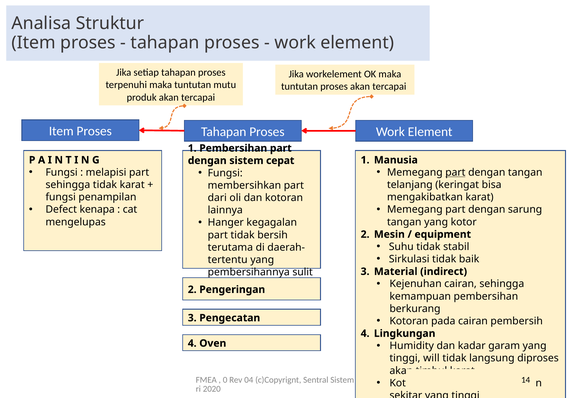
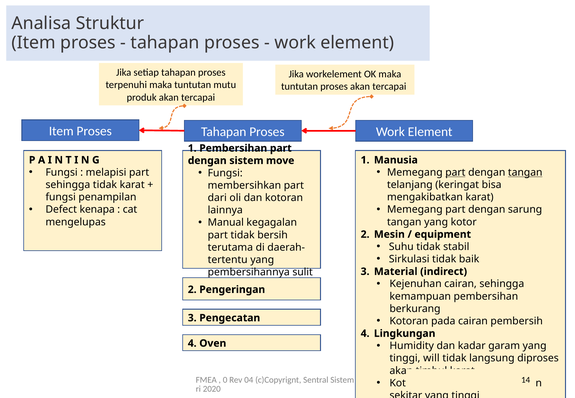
cepat: cepat -> move (280, 161)
tangan underline: none -> present (525, 172)
Hanger: Hanger -> Manual (226, 223)
